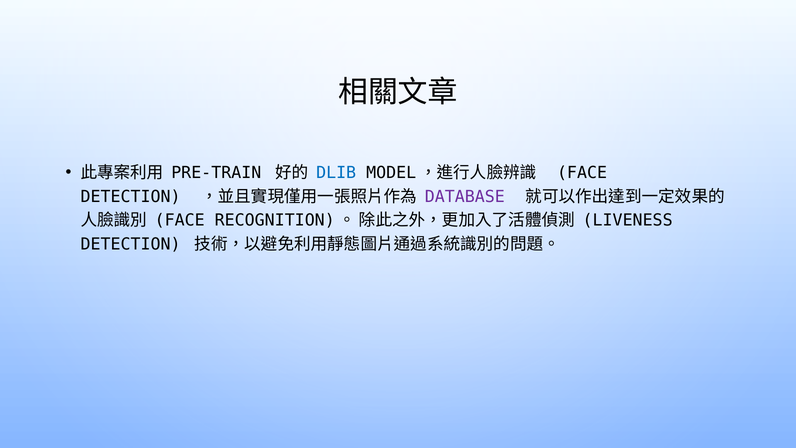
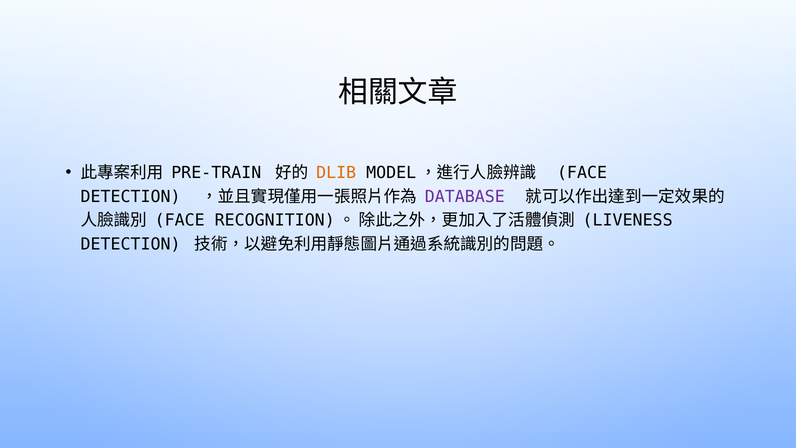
DLIB colour: blue -> orange (336, 173)
